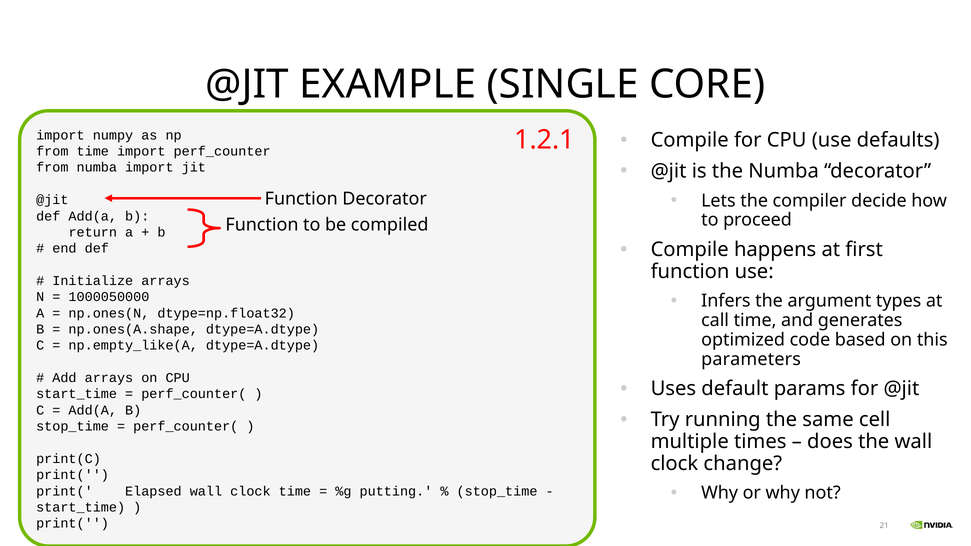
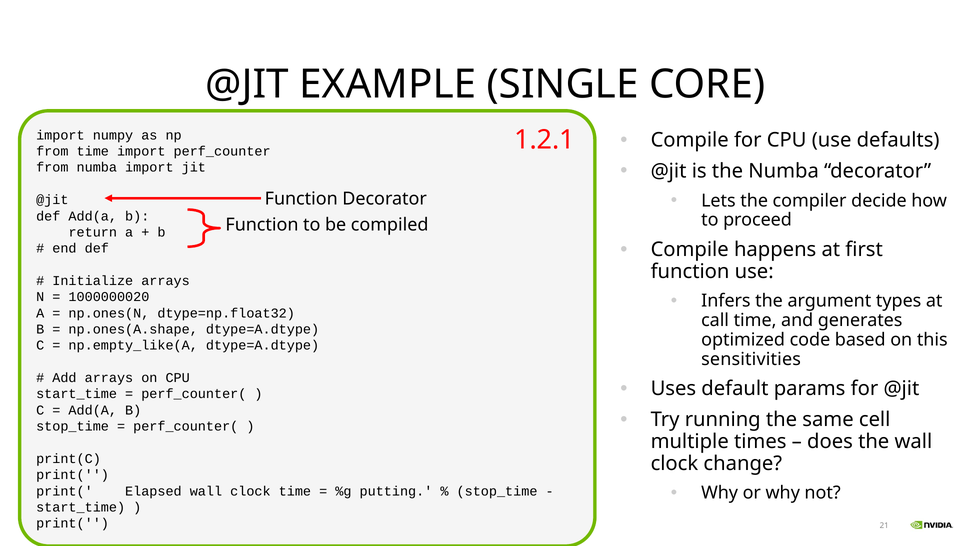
1000050000: 1000050000 -> 1000000020 (109, 297)
parameters: parameters -> sensitivities (751, 359)
